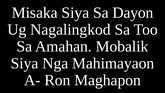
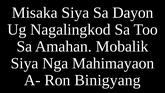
Maghapon: Maghapon -> Binigyang (108, 80)
